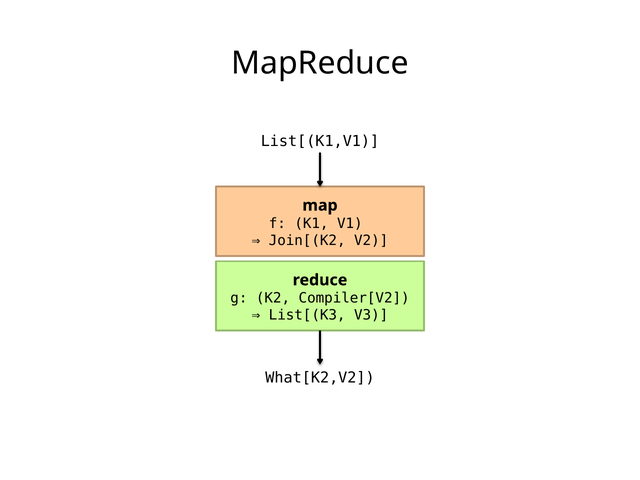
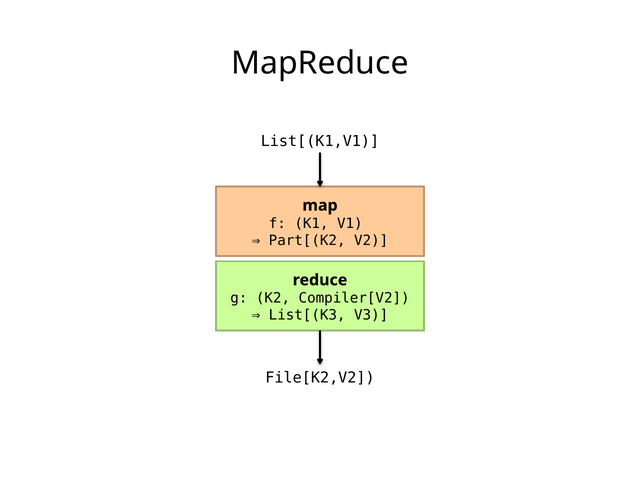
Join[(K2: Join[(K2 -> Part[(K2 (307, 240)
What[K2,V2: What[K2,V2 -> File[K2,V2 (320, 378)
